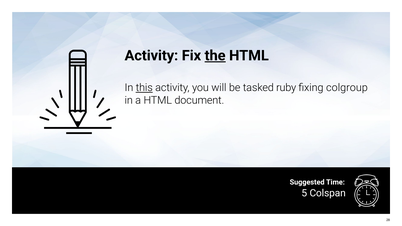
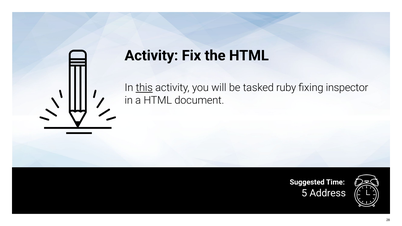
the underline: present -> none (215, 56)
colgroup: colgroup -> inspector (347, 88)
Colspan: Colspan -> Address (328, 193)
